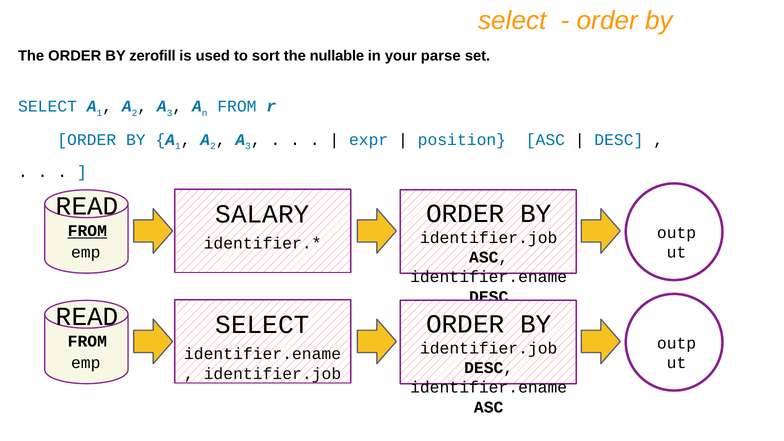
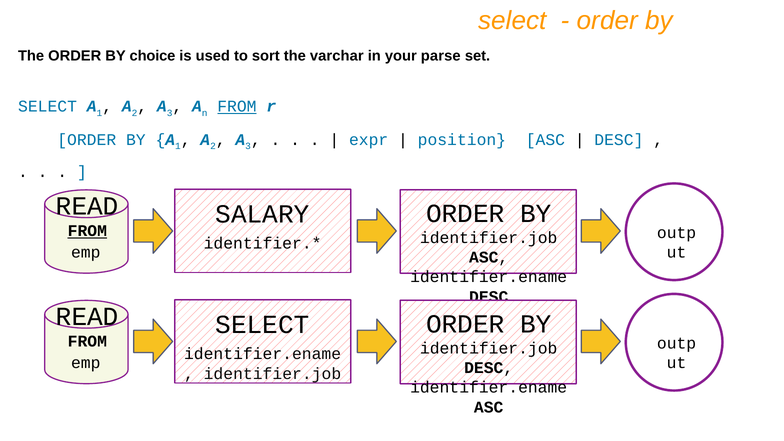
zerofill: zerofill -> choice (153, 56)
nullable: nullable -> varchar (337, 56)
FROM underline: none -> present (237, 107)
